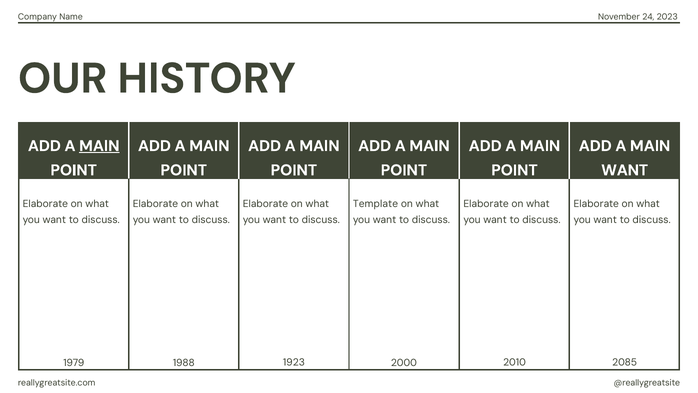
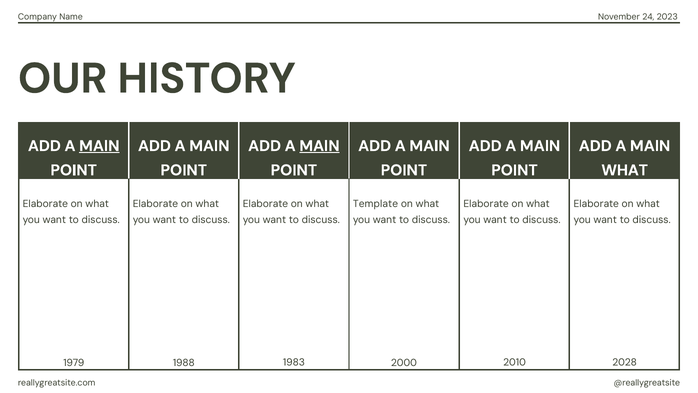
MAIN underline: none -> present (319, 146)
WANT: WANT -> WHAT (625, 170)
1923: 1923 -> 1983 (294, 362)
2085: 2085 -> 2028 (625, 362)
